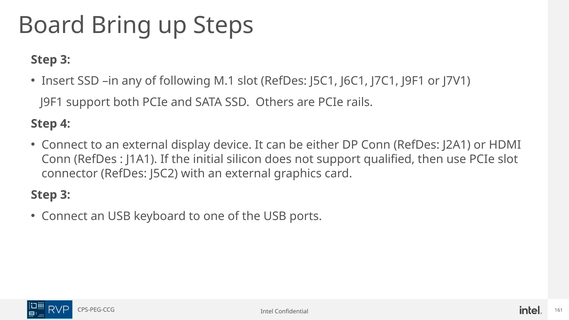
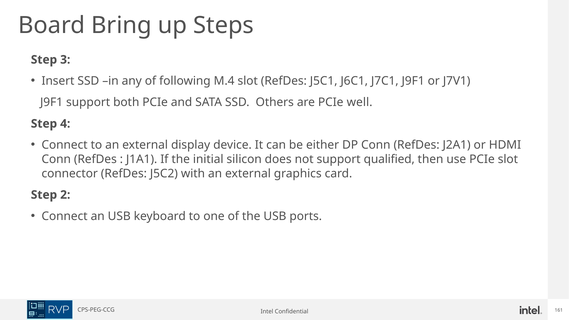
M.1: M.1 -> M.4 (224, 81)
rails: rails -> well (360, 102)
3: 3 -> 2 (65, 195)
